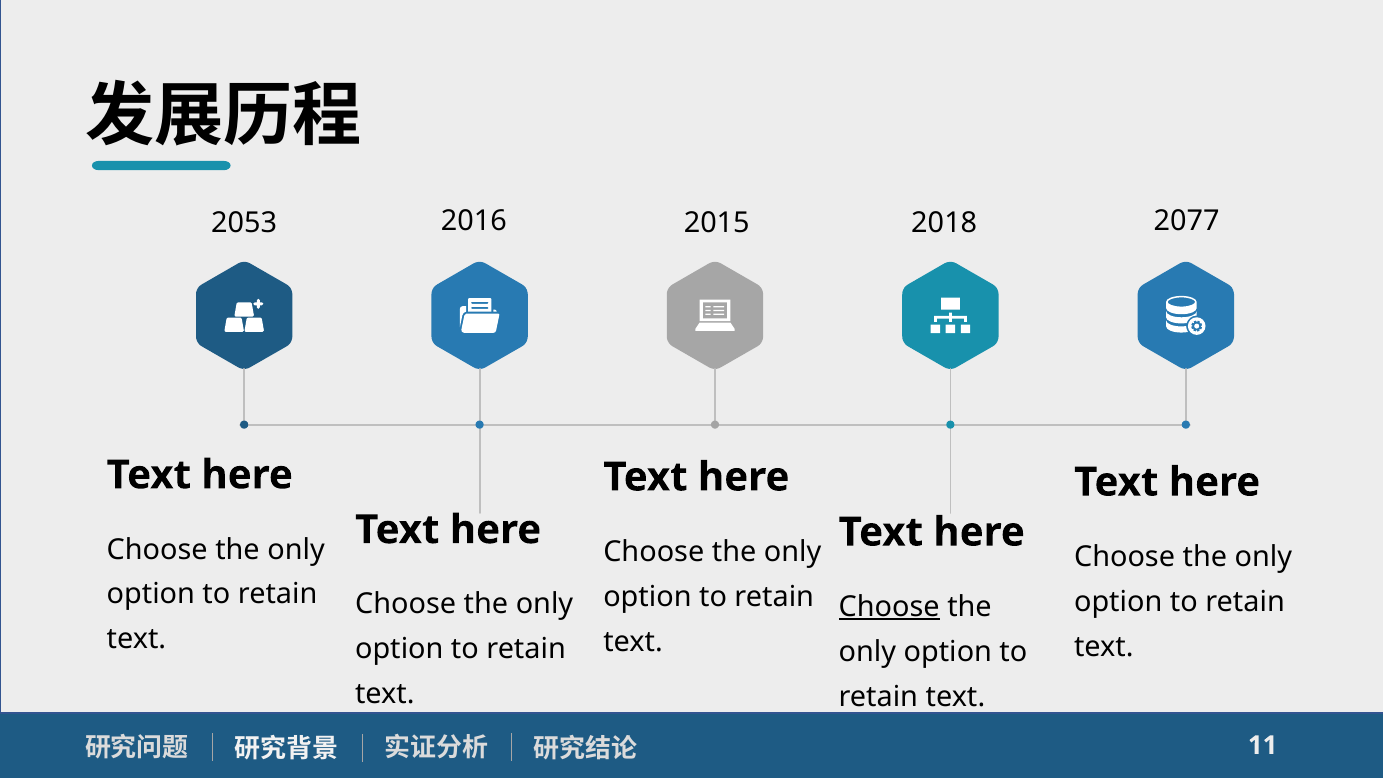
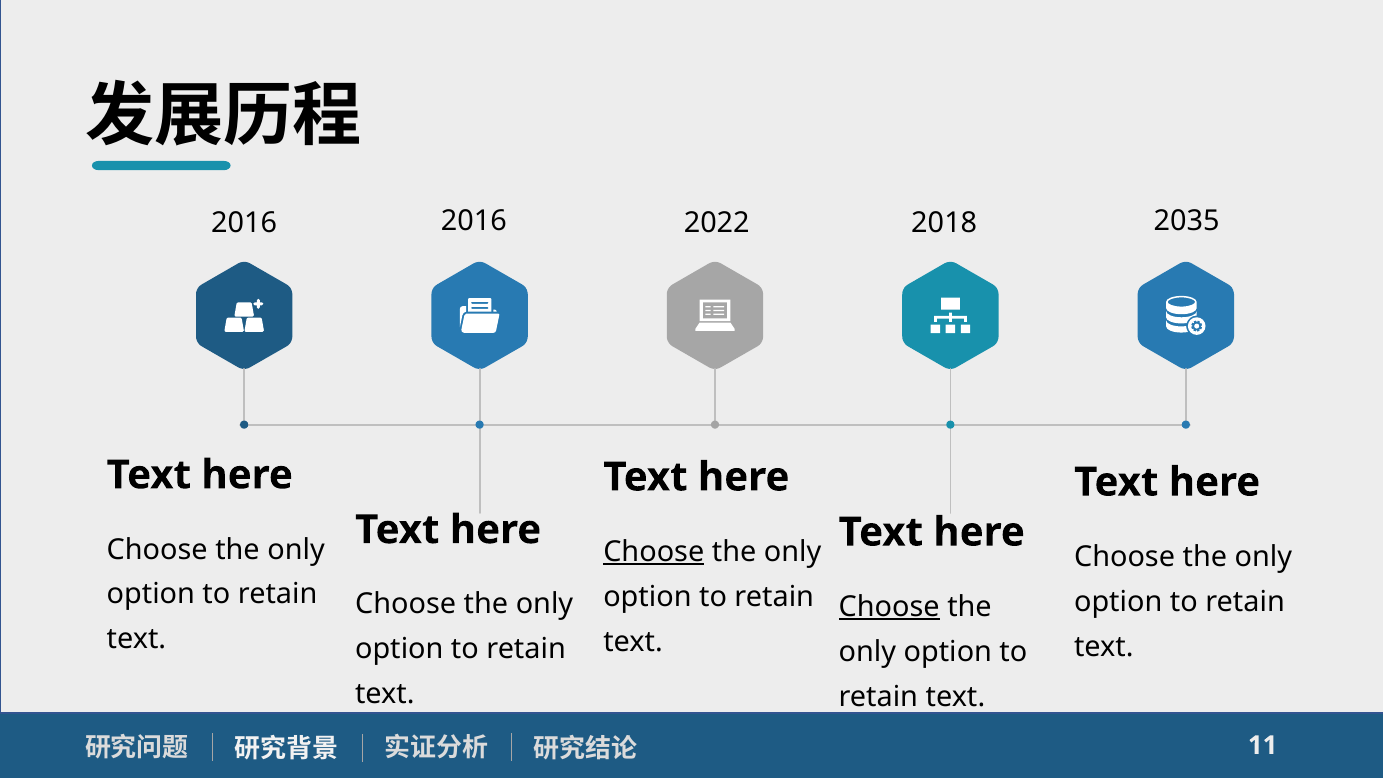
2053: 2053 -> 2016 (244, 223)
2015: 2015 -> 2022 (717, 223)
2077: 2077 -> 2035 (1187, 221)
Choose underline: none -> present (654, 552)
